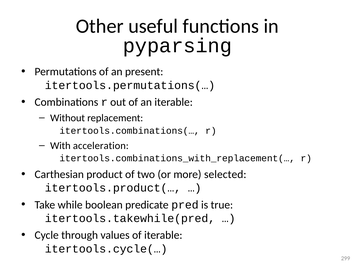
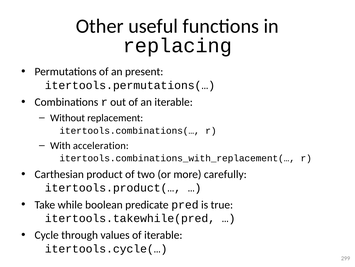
pyparsing: pyparsing -> replacing (177, 46)
selected: selected -> carefully (225, 174)
